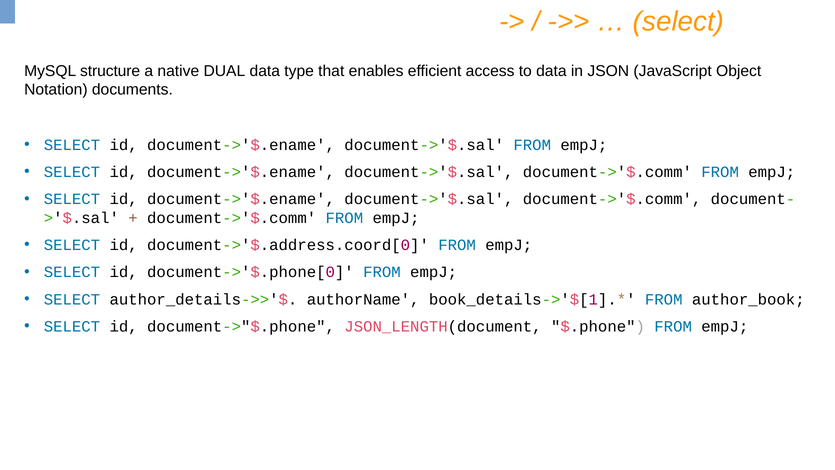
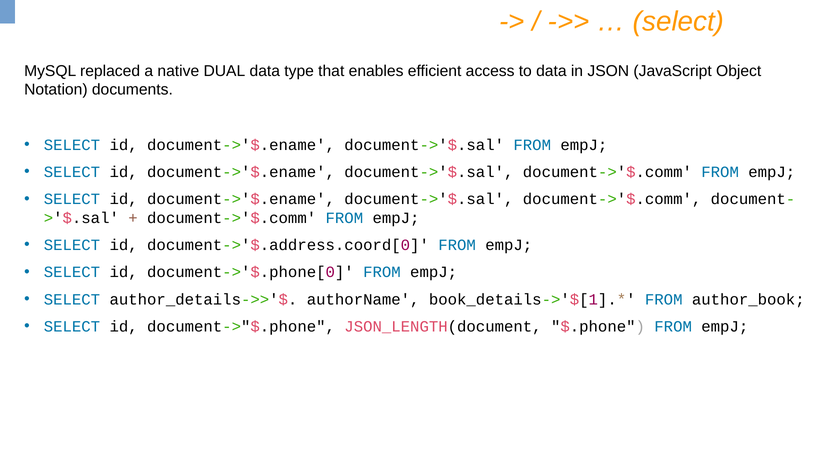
structure: structure -> replaced (110, 71)
